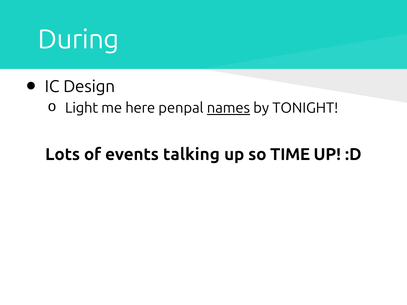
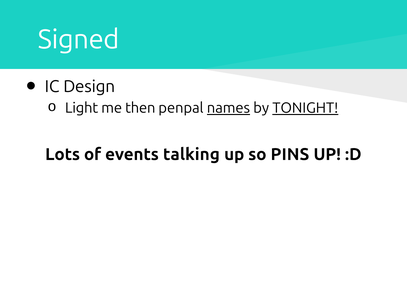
During: During -> Signed (79, 40)
here: here -> then (140, 108)
TONIGHT underline: none -> present (305, 108)
TIME: TIME -> PINS (290, 154)
